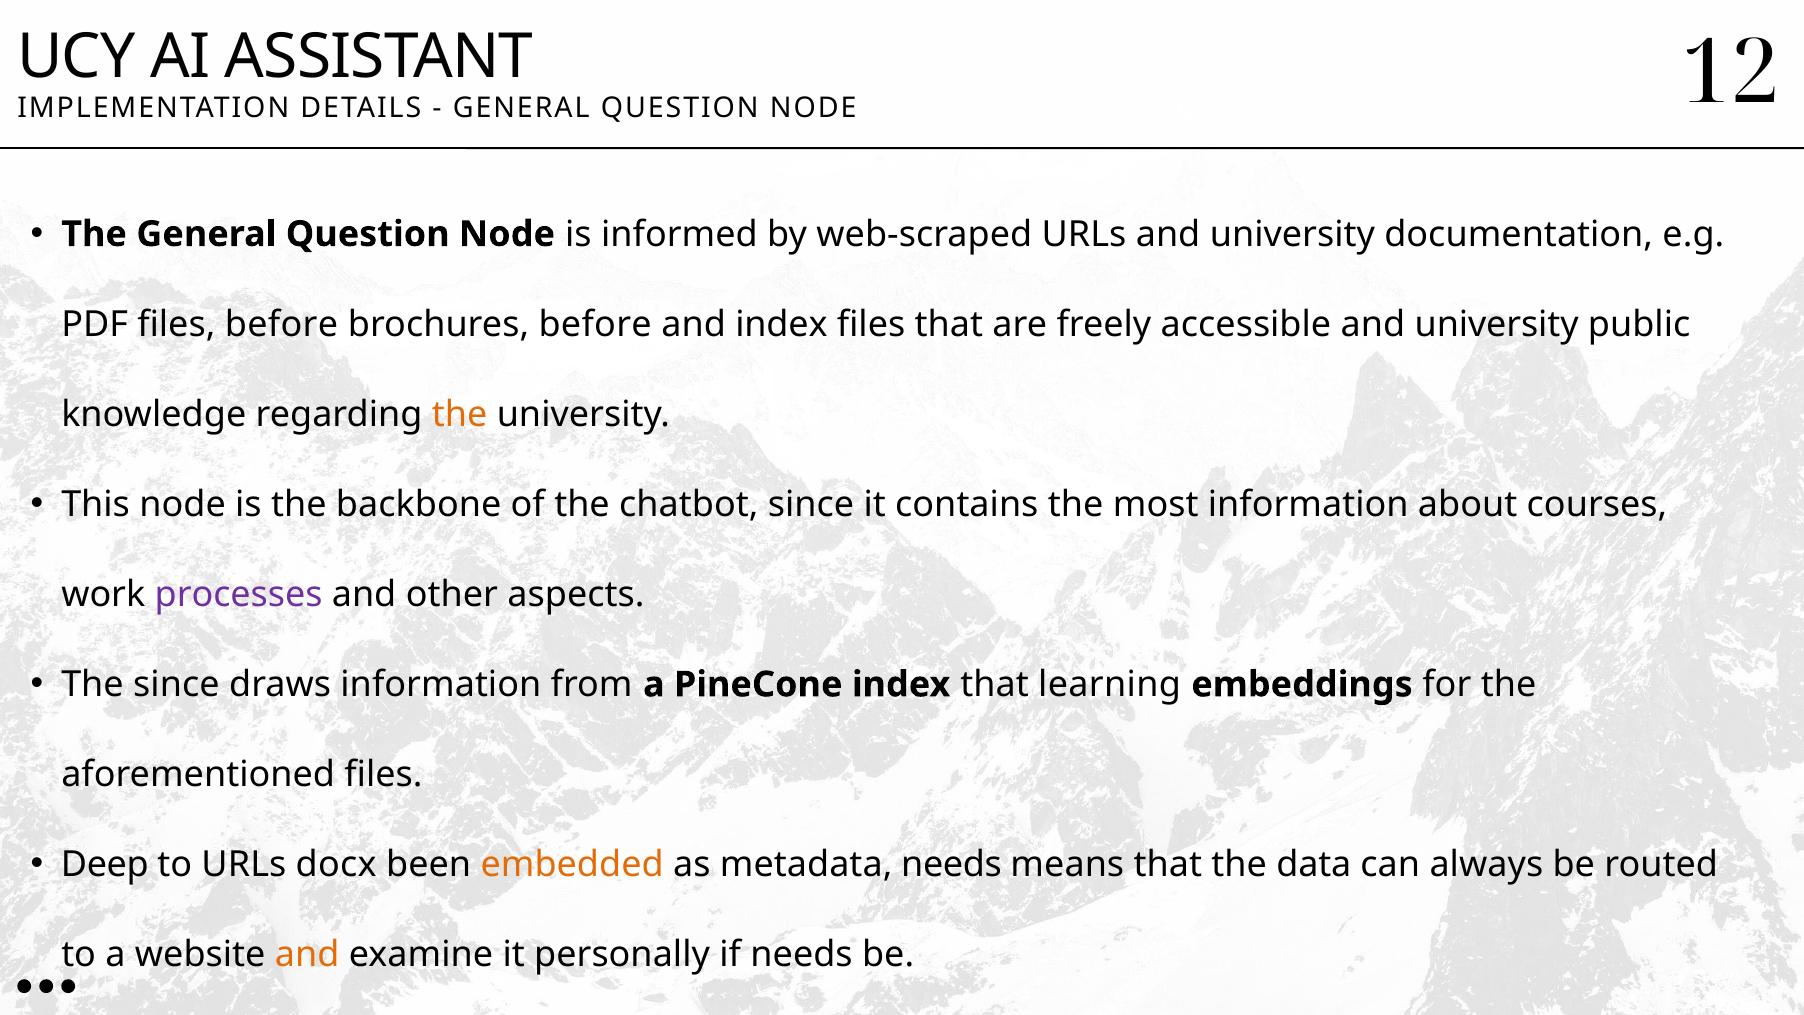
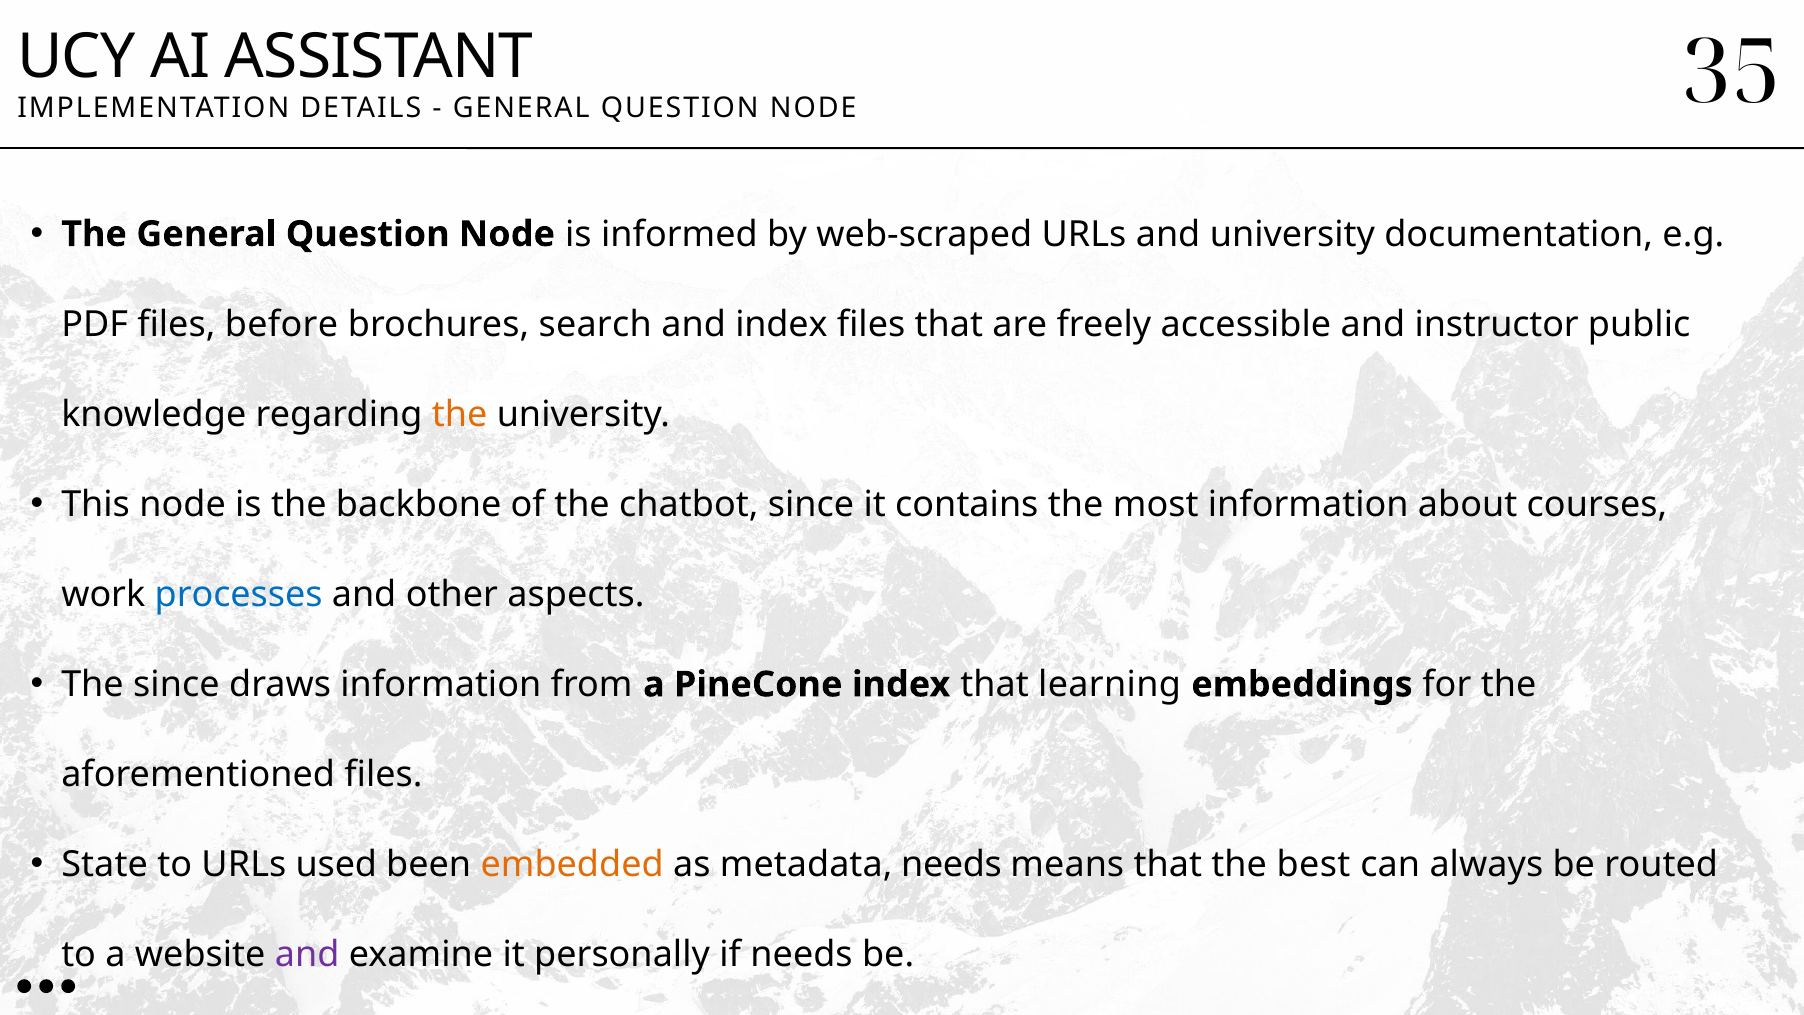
12: 12 -> 35 (1732, 73)
brochures before: before -> search (595, 324)
accessible and university: university -> instructor (1497, 324)
processes colour: purple -> blue (239, 594)
Deep: Deep -> State (105, 865)
docx: docx -> used (336, 865)
data: data -> best (1314, 865)
and colour: orange -> purple (307, 955)
